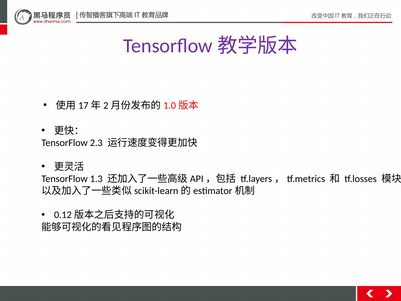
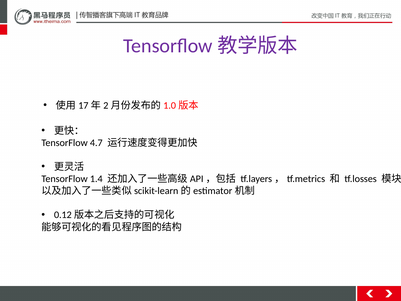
2.3: 2.3 -> 4.7 (96, 143)
1.3: 1.3 -> 1.4 (96, 179)
